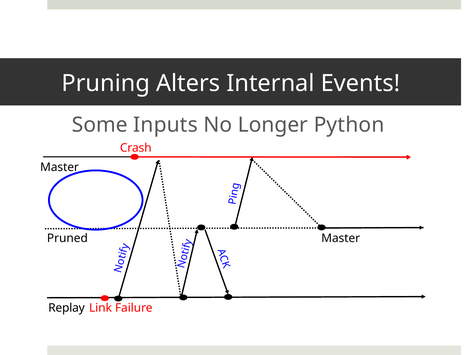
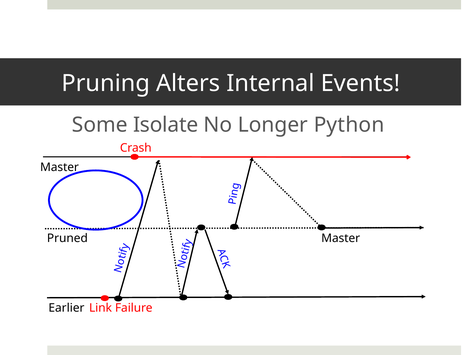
Inputs: Inputs -> Isolate (166, 125)
Replay: Replay -> Earlier (66, 308)
